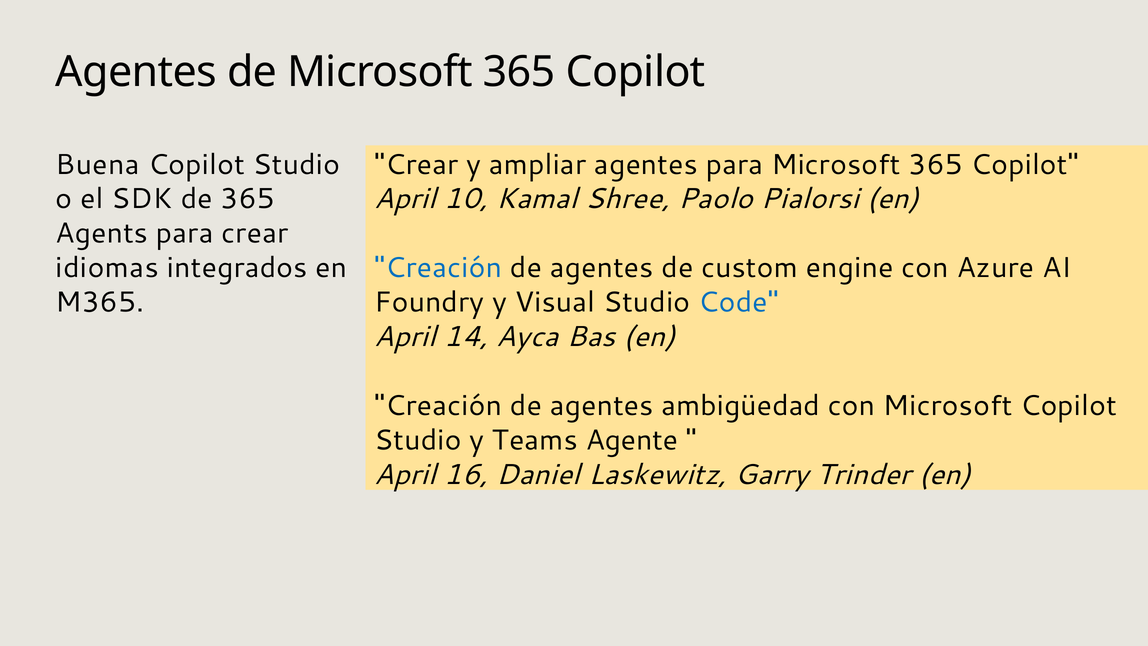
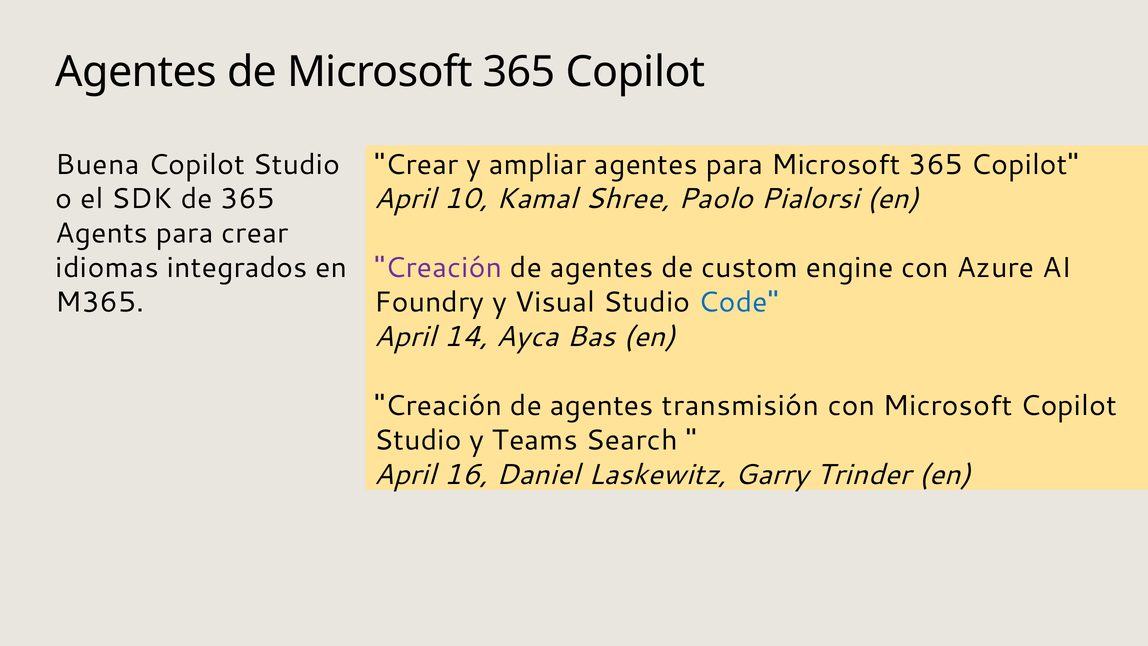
Creación colour: blue -> purple (438, 268)
ambigüedad: ambigüedad -> transmisión (741, 406)
Agente: Agente -> Search (632, 440)
